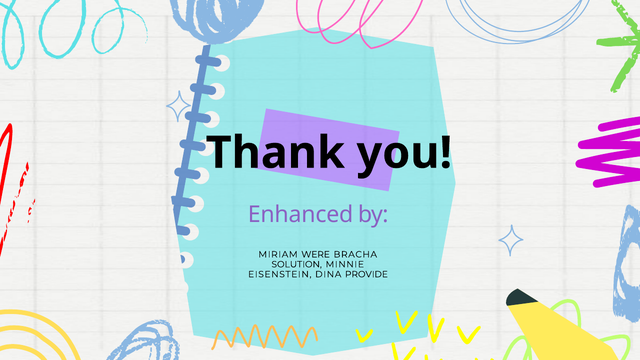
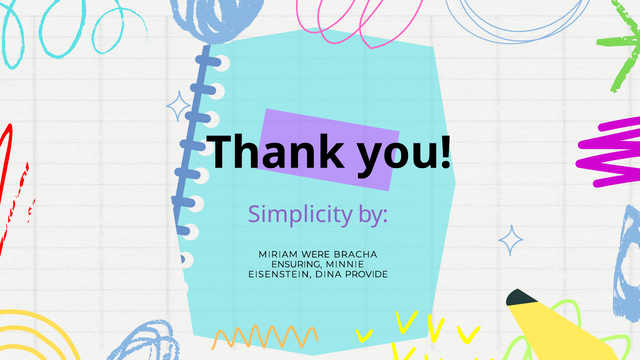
Enhanced: Enhanced -> Simplicity (300, 215)
SOLUTION: SOLUTION -> ENSURING (297, 264)
